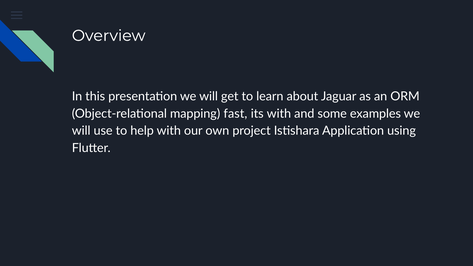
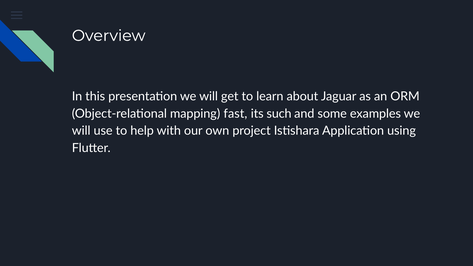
its with: with -> such (279, 114)
